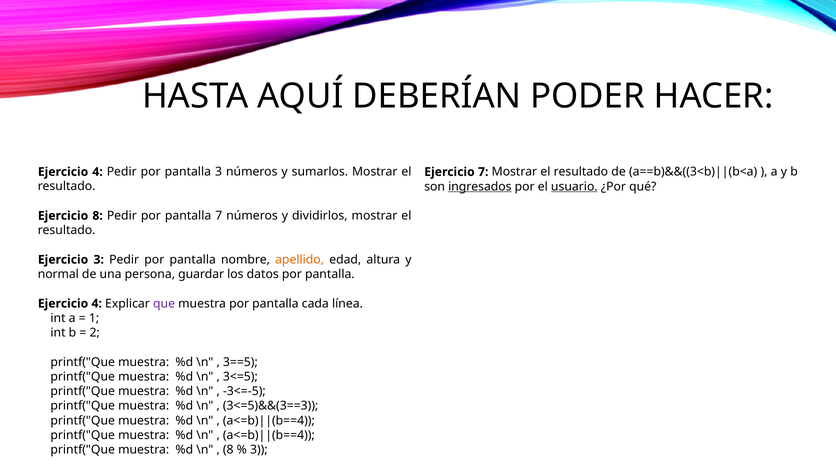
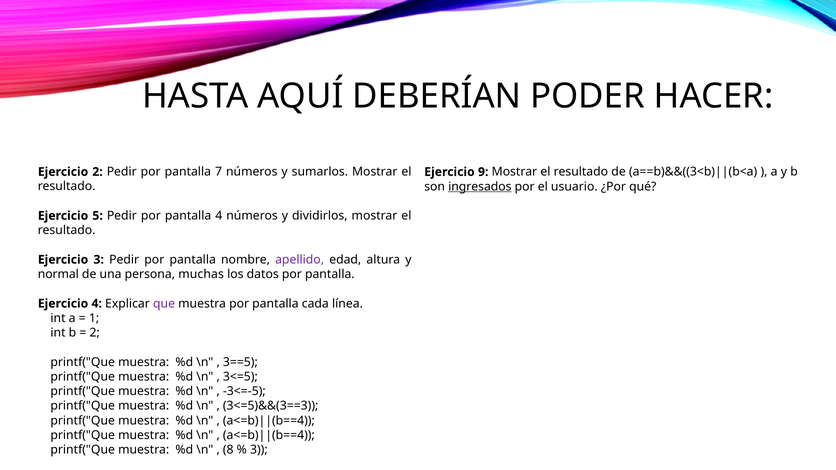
4: 4 -> 2 (98, 172)
pantalla 3: 3 -> 7 (219, 172)
Ejercicio 7: 7 -> 9 (483, 172)
usuario underline: present -> none (574, 187)
Ejercicio 8: 8 -> 5 (98, 216)
pantalla 7: 7 -> 4 (219, 216)
apellido colour: orange -> purple (300, 260)
guardar: guardar -> muchas (201, 274)
